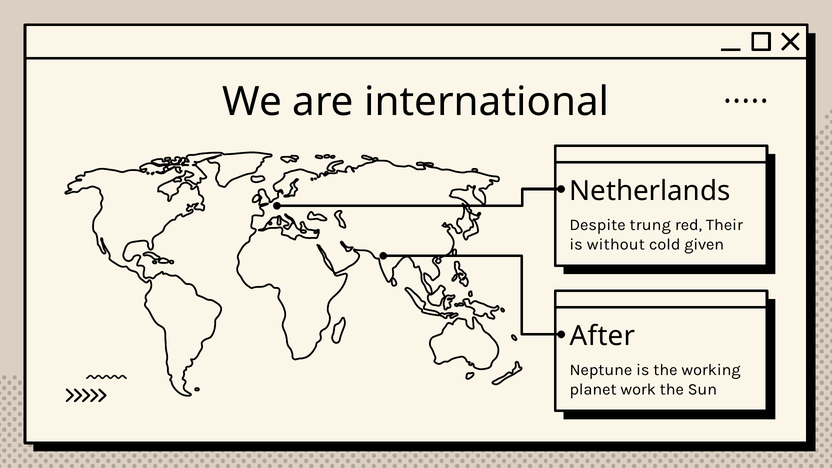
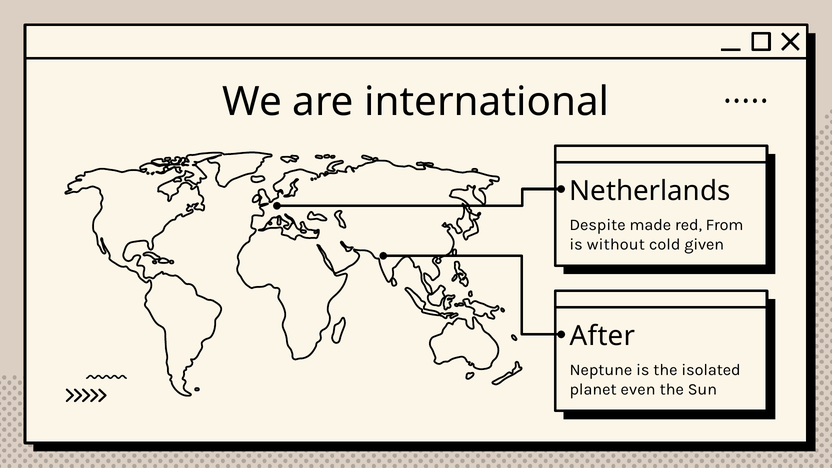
trung: trung -> made (650, 225)
Their: Their -> From (725, 225)
working: working -> isolated (711, 370)
work: work -> even (638, 389)
